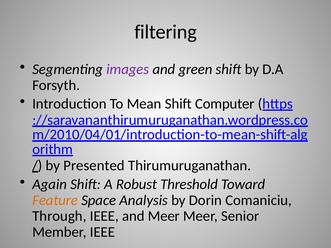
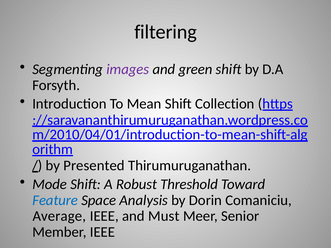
Computer: Computer -> Collection (225, 104)
Again: Again -> Mode (50, 185)
Feature colour: orange -> blue (55, 200)
Through: Through -> Average (59, 216)
and Meer: Meer -> Must (164, 216)
